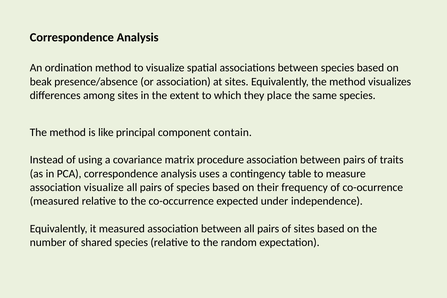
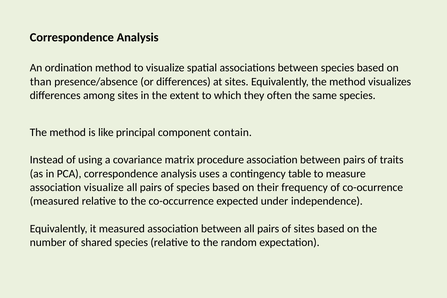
beak: beak -> than (41, 82)
or association: association -> differences (183, 82)
place: place -> often (279, 95)
